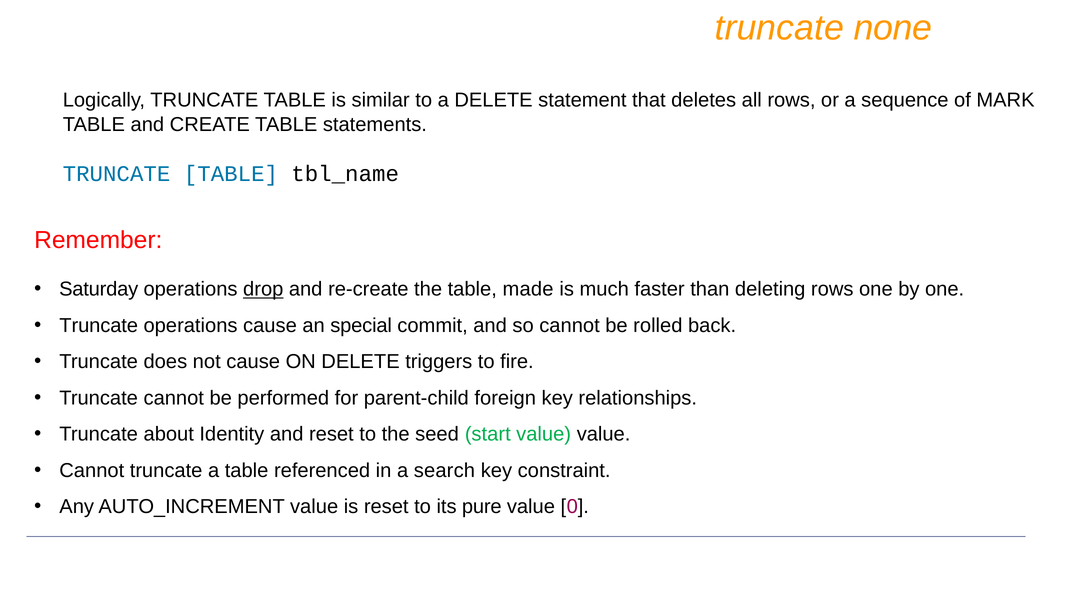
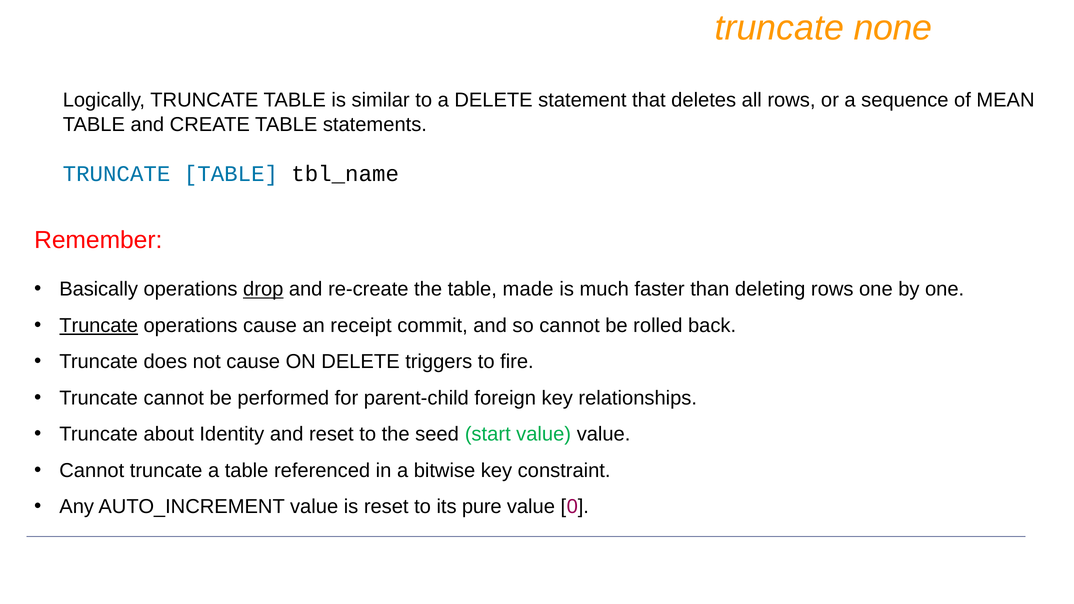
MARK: MARK -> MEAN (1005, 100)
Saturday: Saturday -> Basically (99, 289)
Truncate underline: none -> present (99, 326)
special: special -> receipt (361, 326)
search: search -> bitwise (445, 471)
